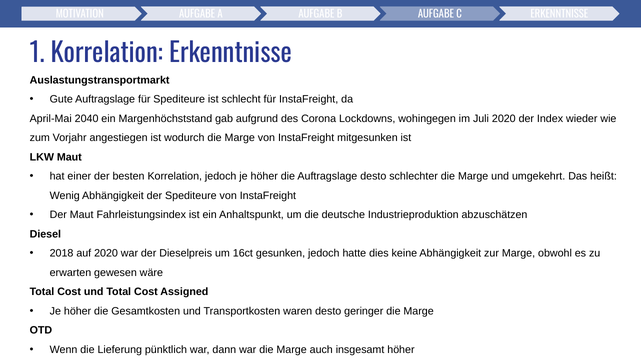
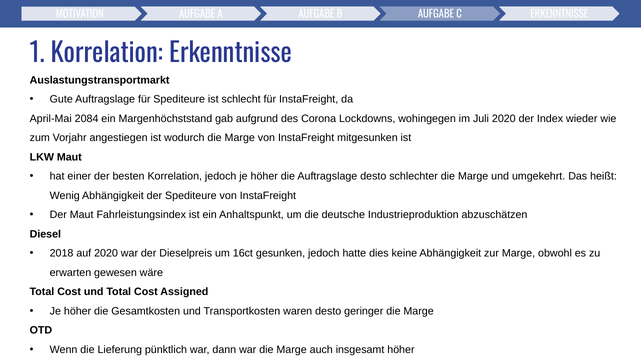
2040: 2040 -> 2084 (87, 119)
